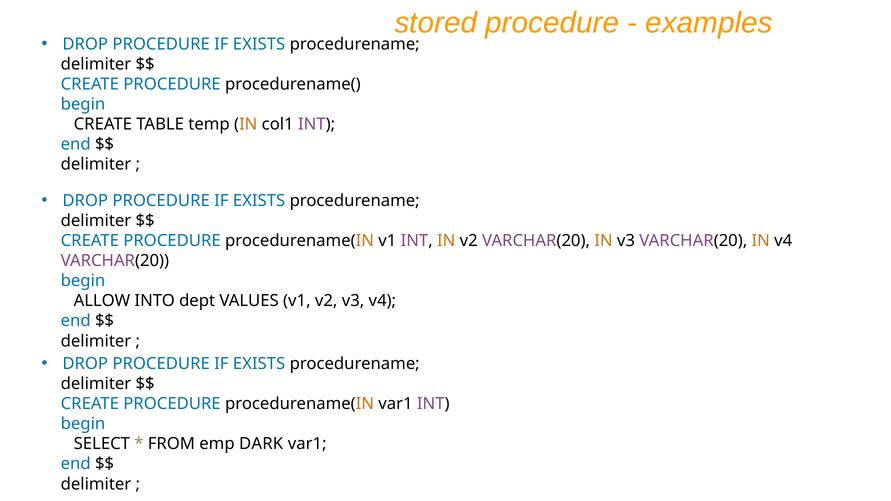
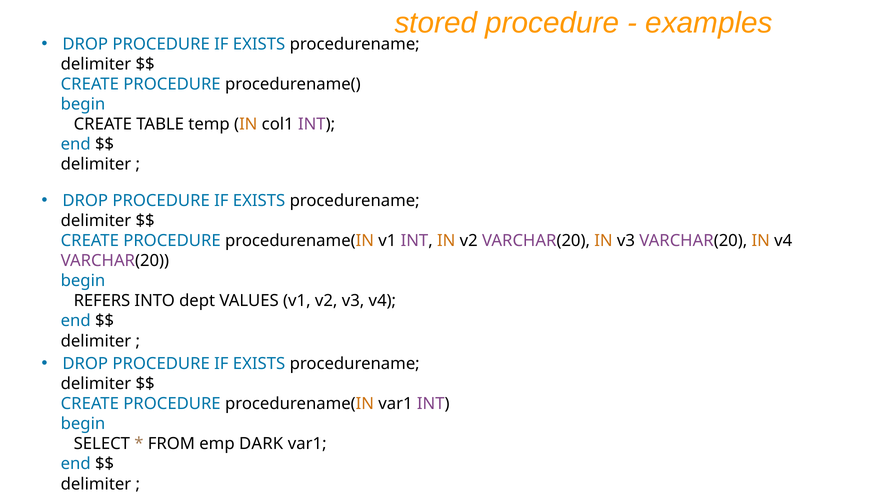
ALLOW: ALLOW -> REFERS (102, 301)
